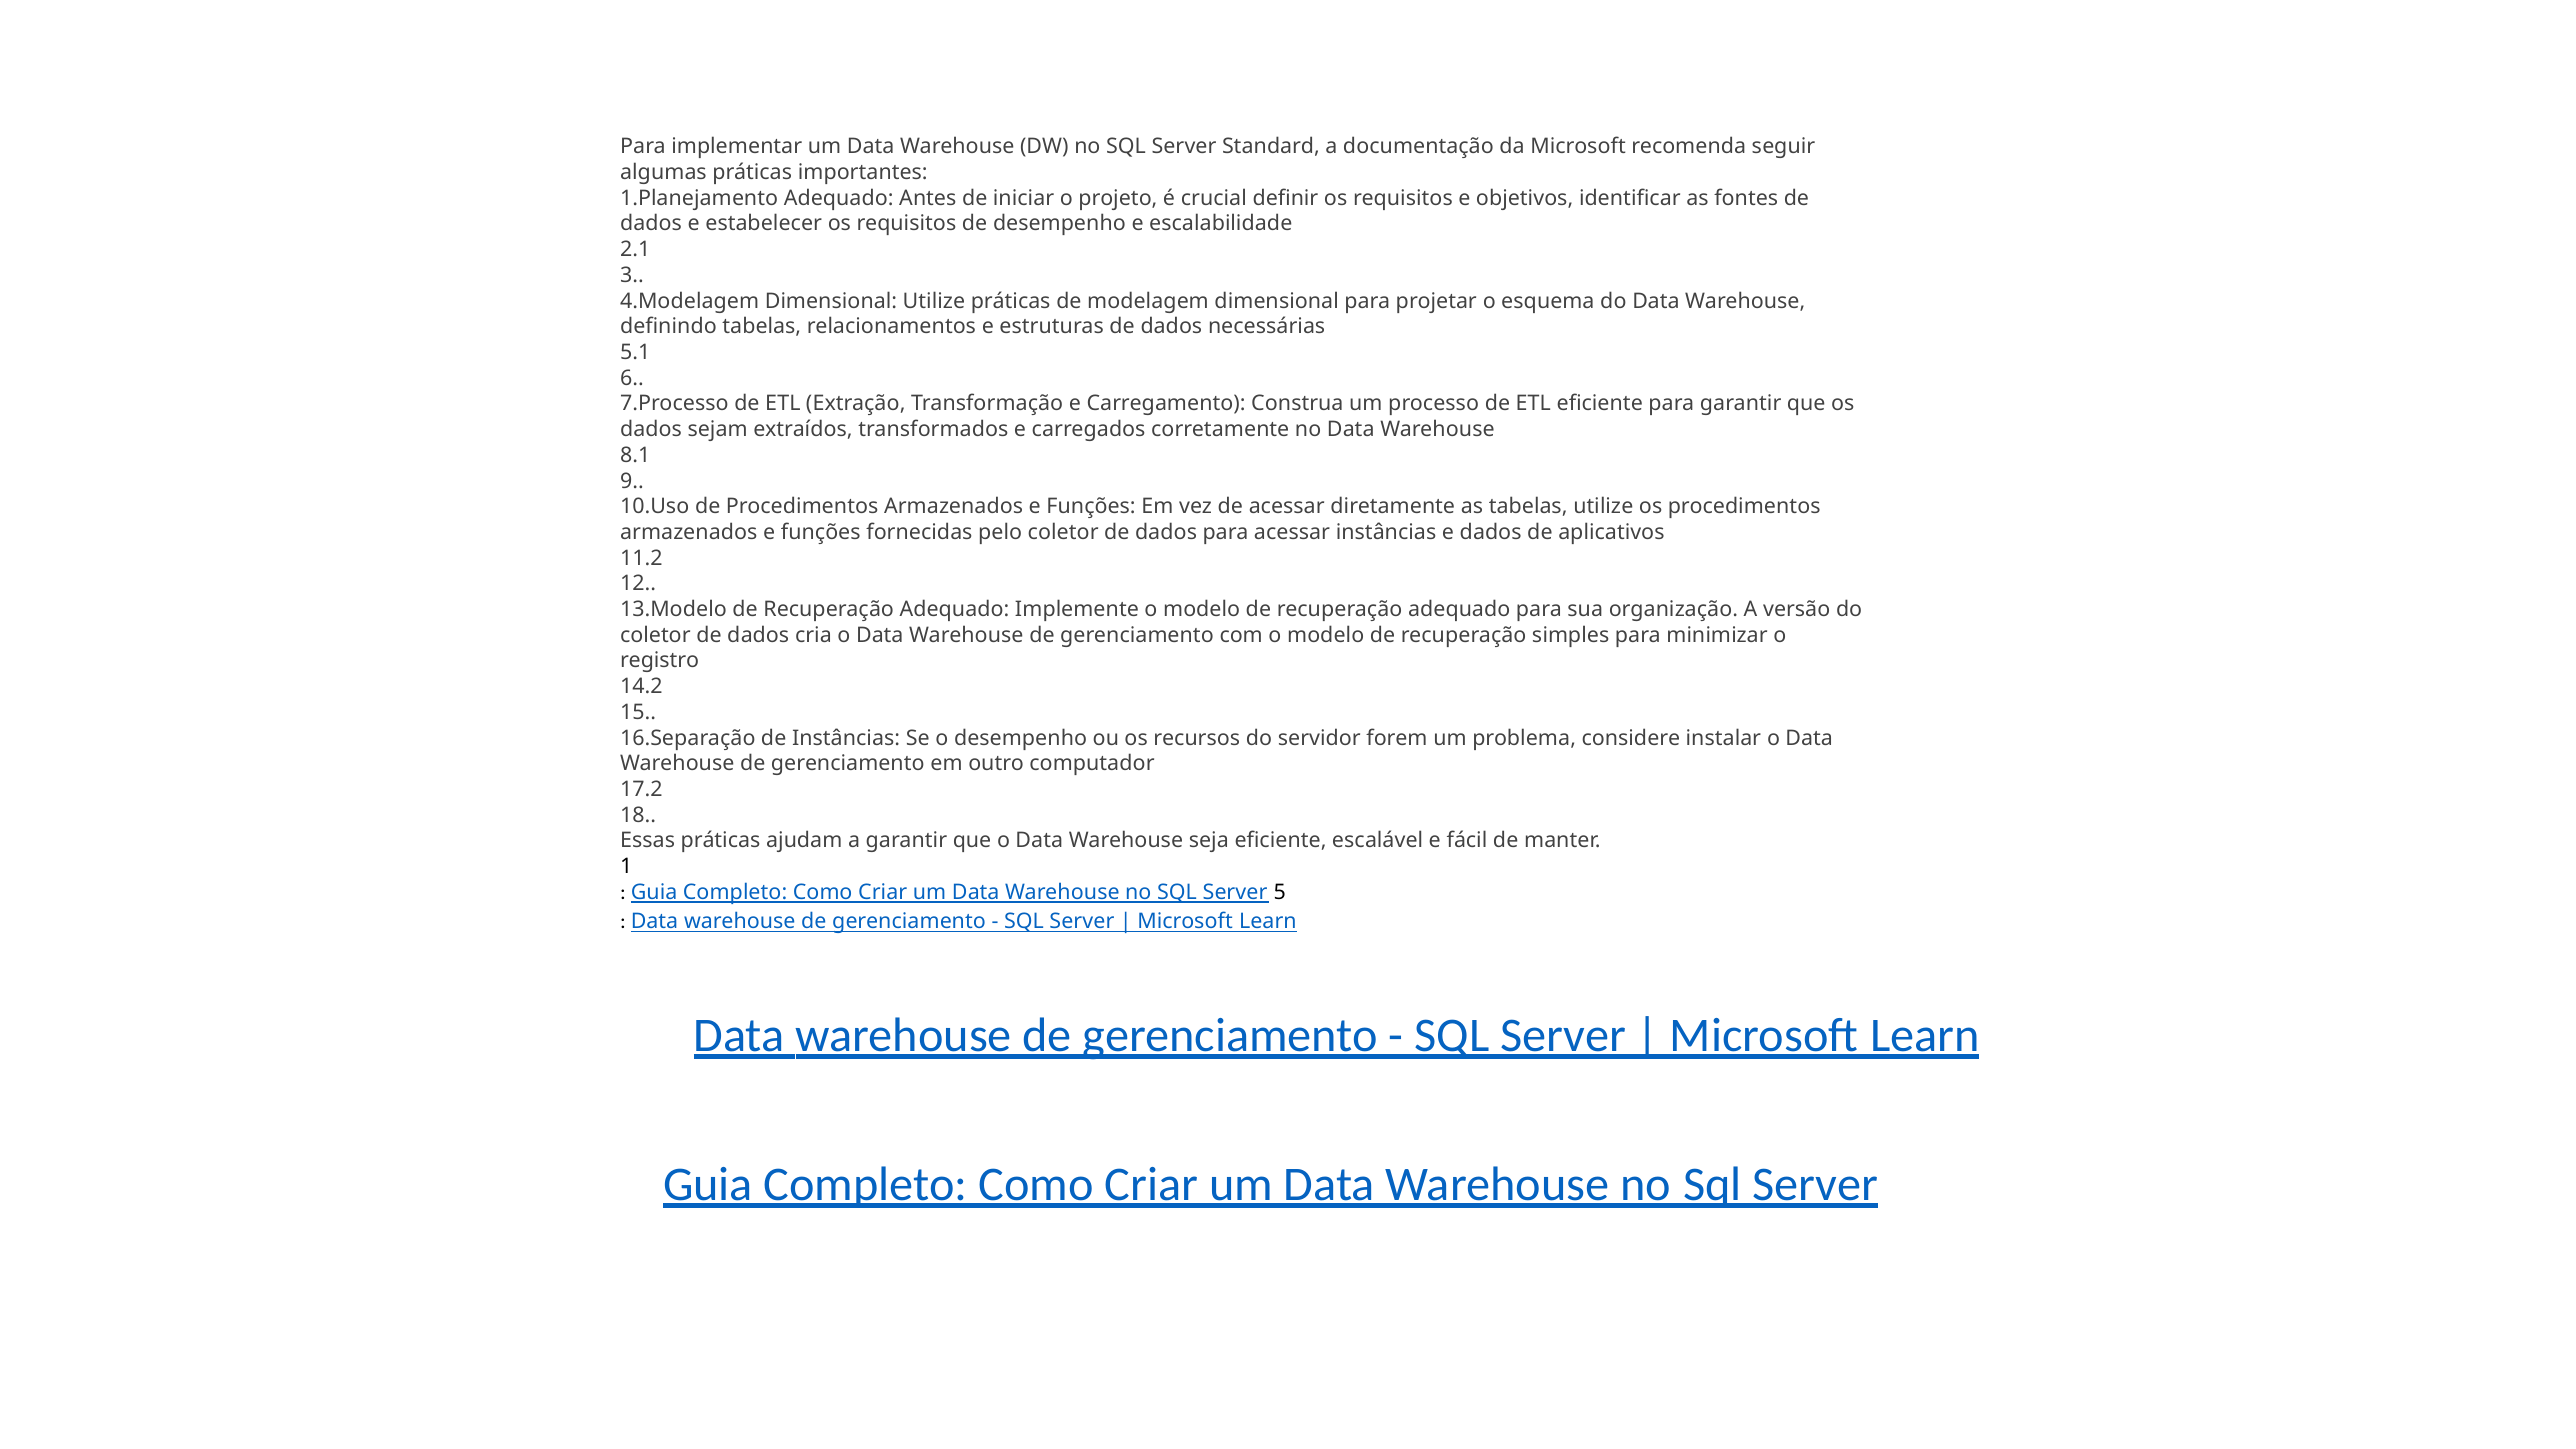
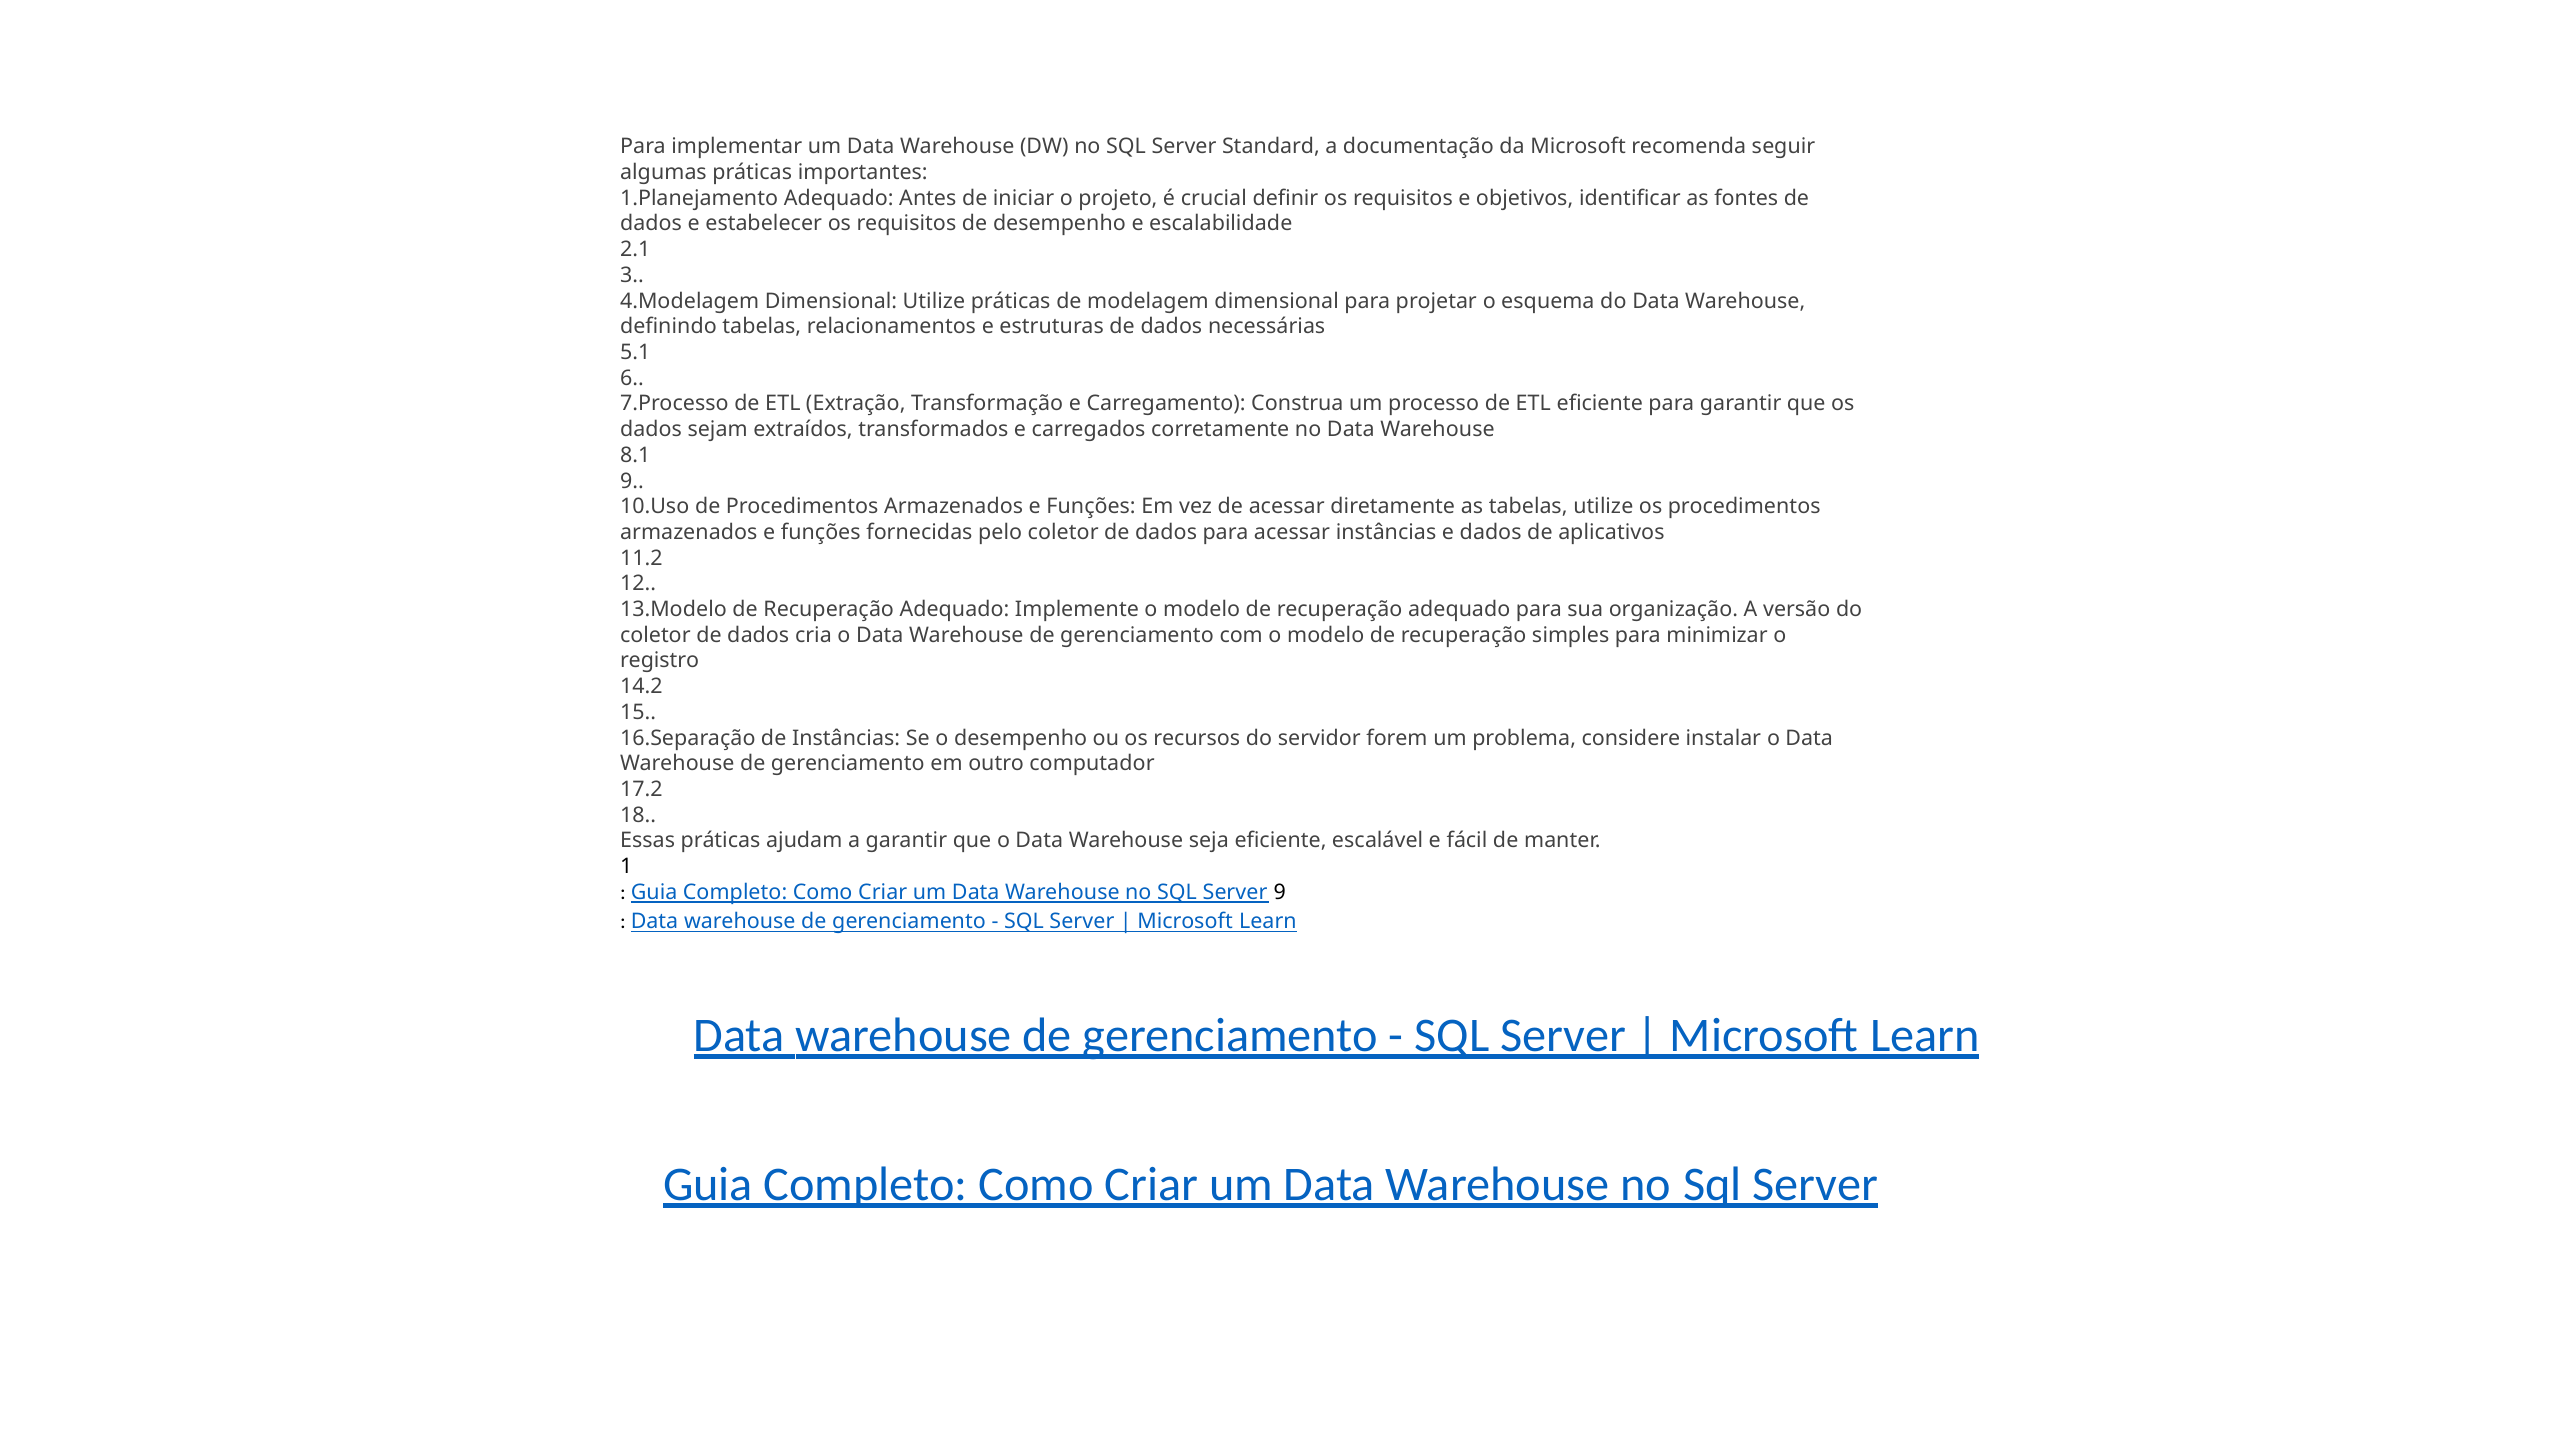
Server 5: 5 -> 9 (1280, 892)
